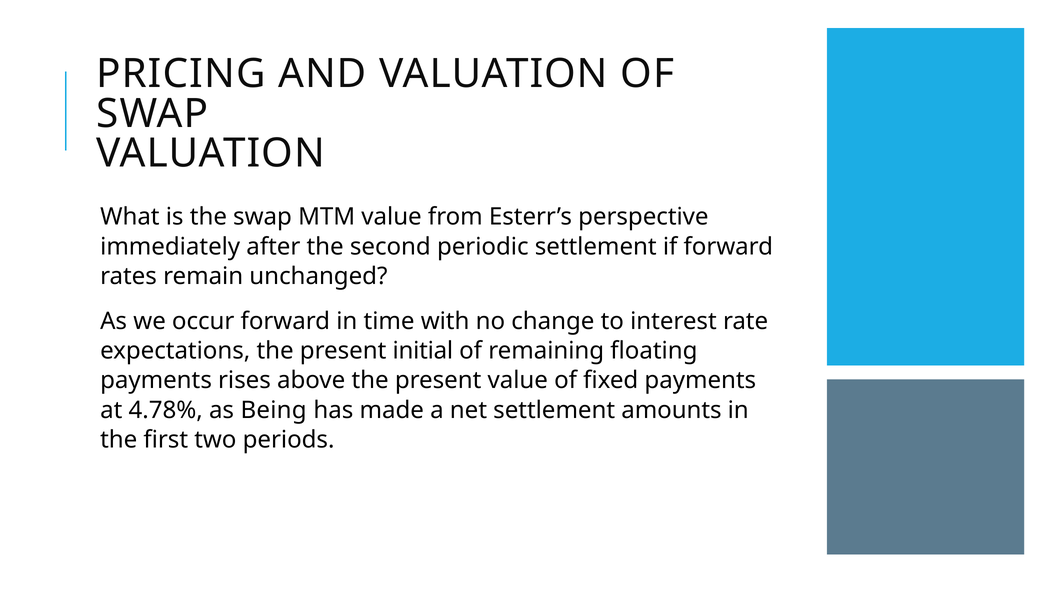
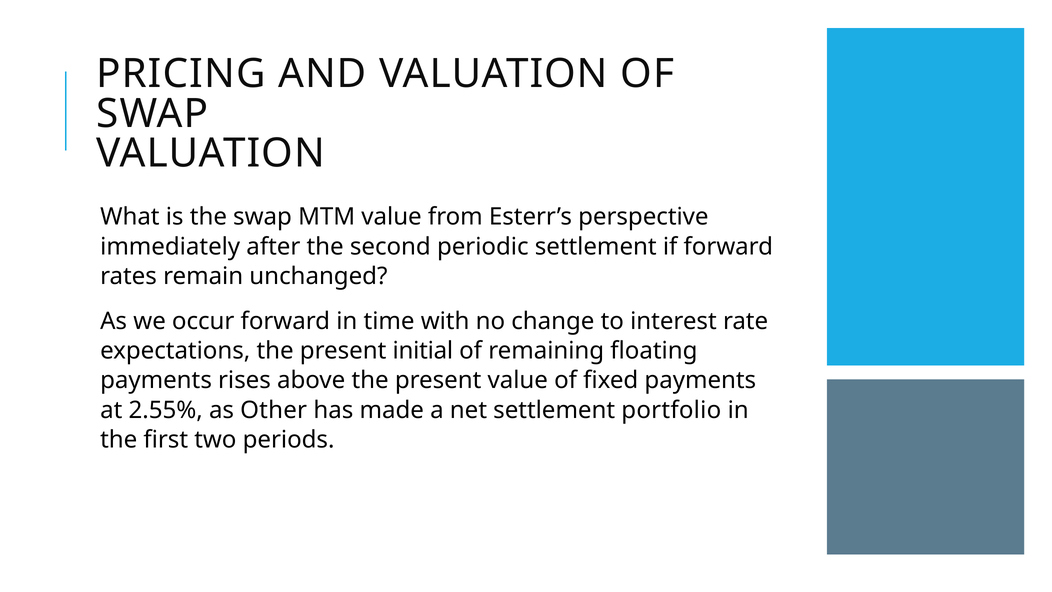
4.78%: 4.78% -> 2.55% (166, 410)
Being: Being -> Other (274, 410)
amounts: amounts -> portfolio (671, 410)
